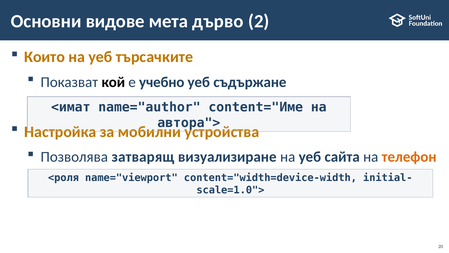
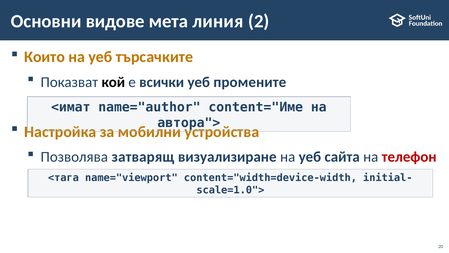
дърво: дърво -> линия (218, 21)
учебно: учебно -> всички (162, 82)
съдържане: съдържане -> промените (250, 82)
телефон colour: orange -> red (409, 157)
<роля: <роля -> <тага (63, 177)
